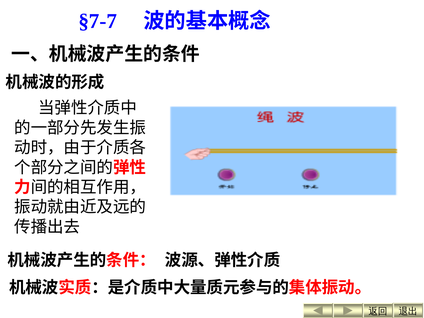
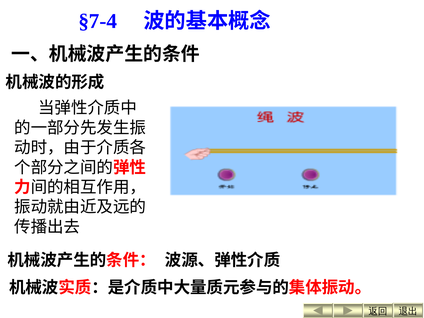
§7-7: §7-7 -> §7-4 (98, 21)
